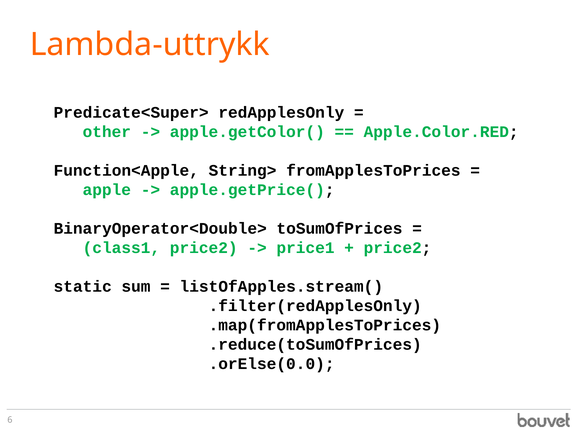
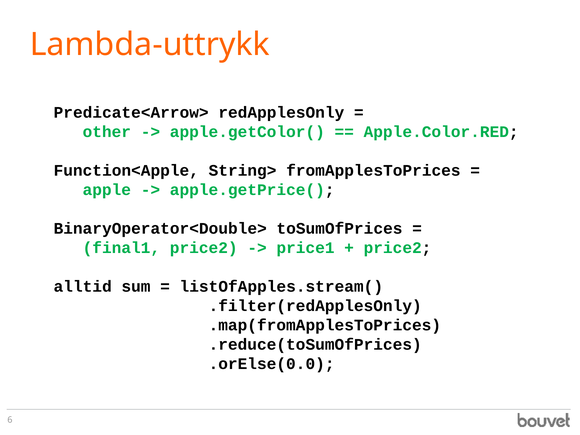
Predicate<Super>: Predicate<Super> -> Predicate<Arrow> (131, 112)
class1: class1 -> final1 (121, 248)
static: static -> alltid (83, 286)
